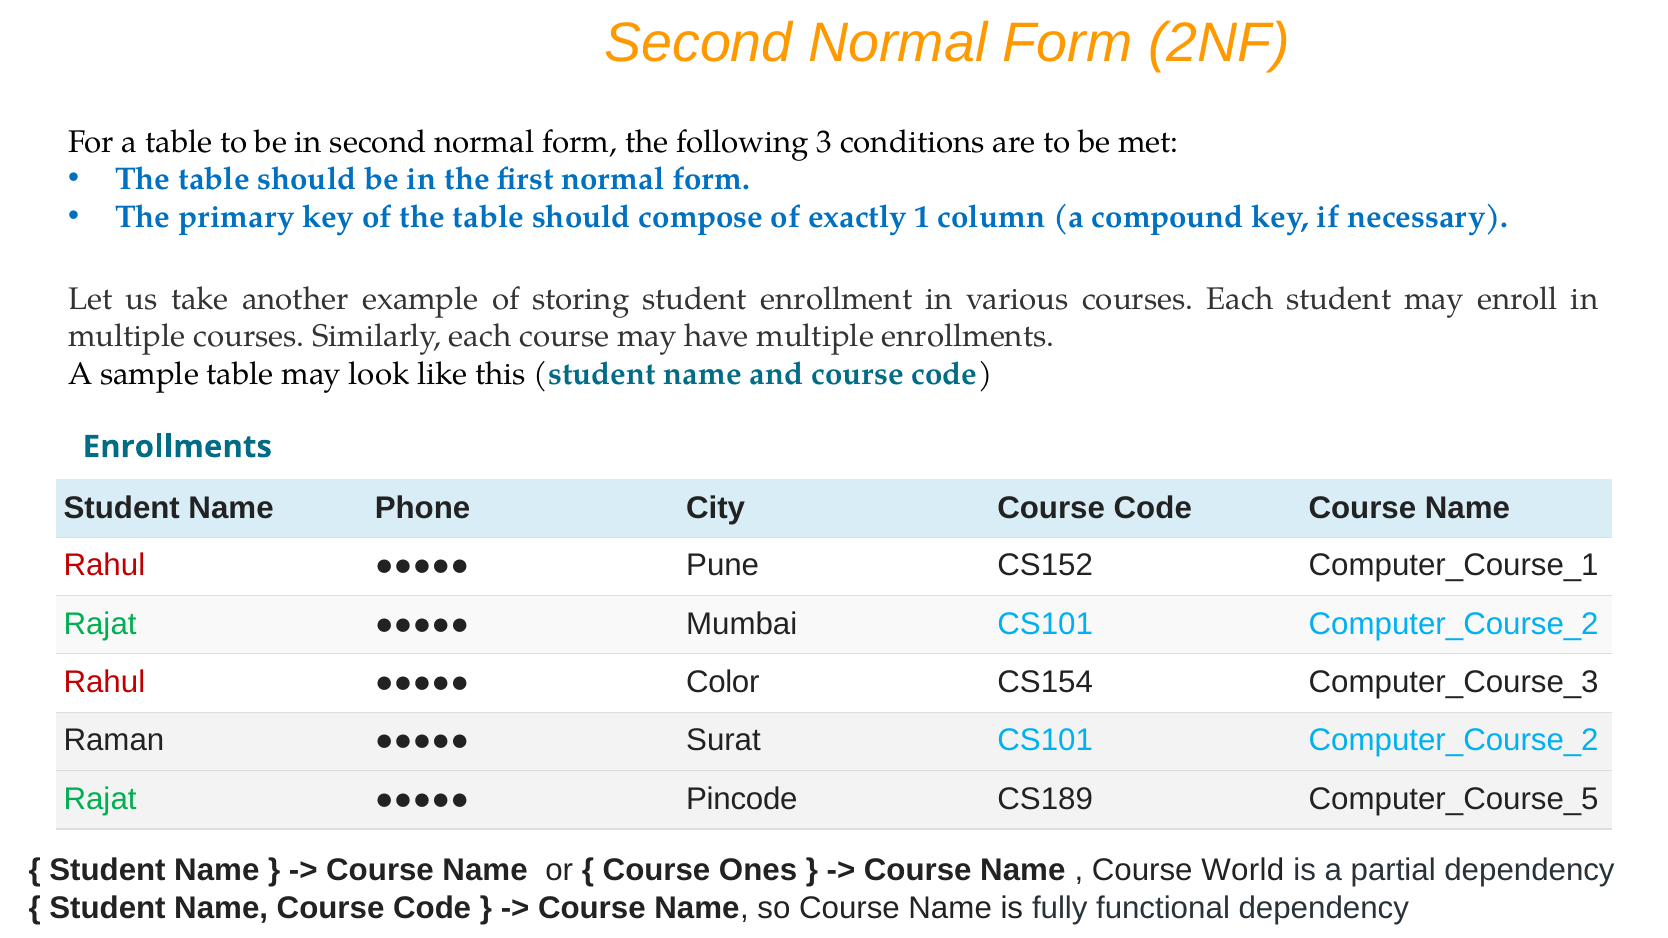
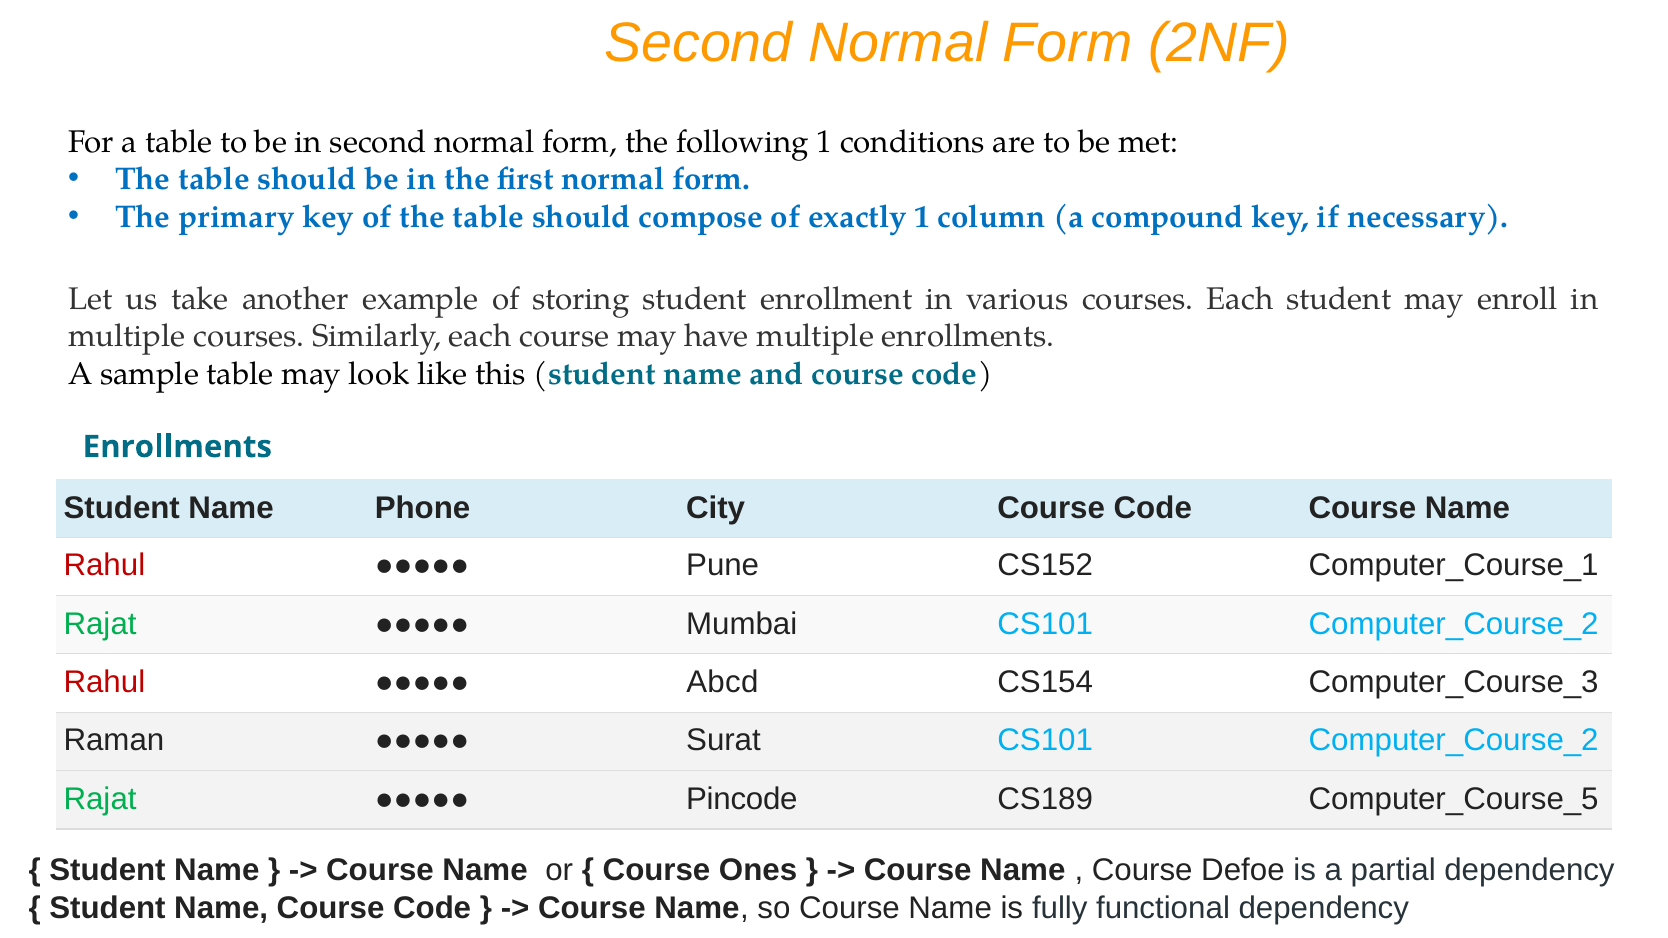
following 3: 3 -> 1 (824, 142)
Color: Color -> Abcd (722, 683)
World: World -> Defoe (1243, 871)
